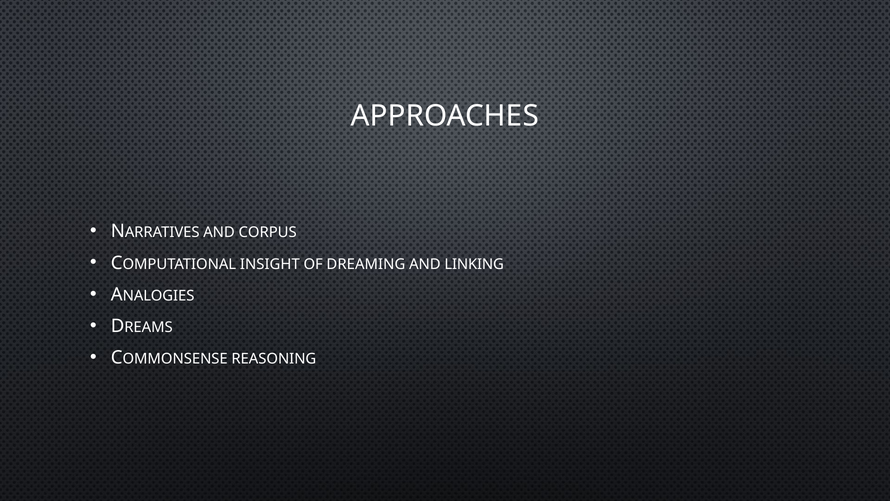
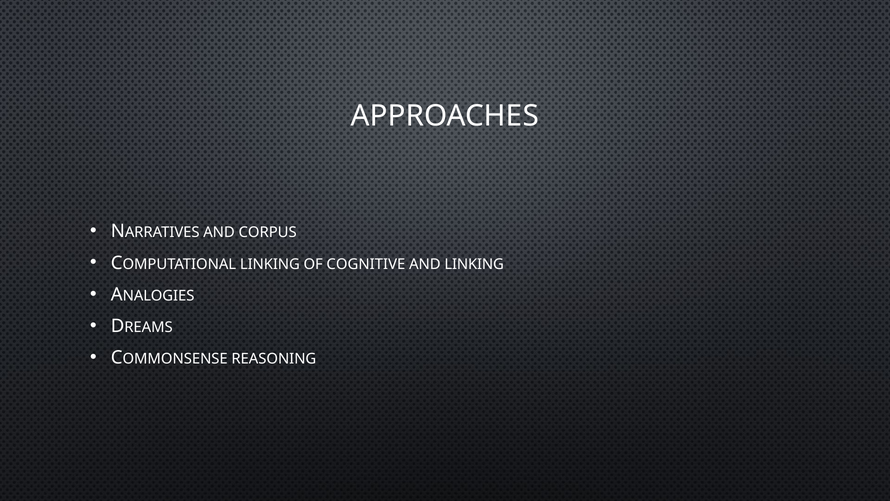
INSIGHT: INSIGHT -> LINKING (270, 264)
DREAMING: DREAMING -> COGNITIVE (366, 264)
